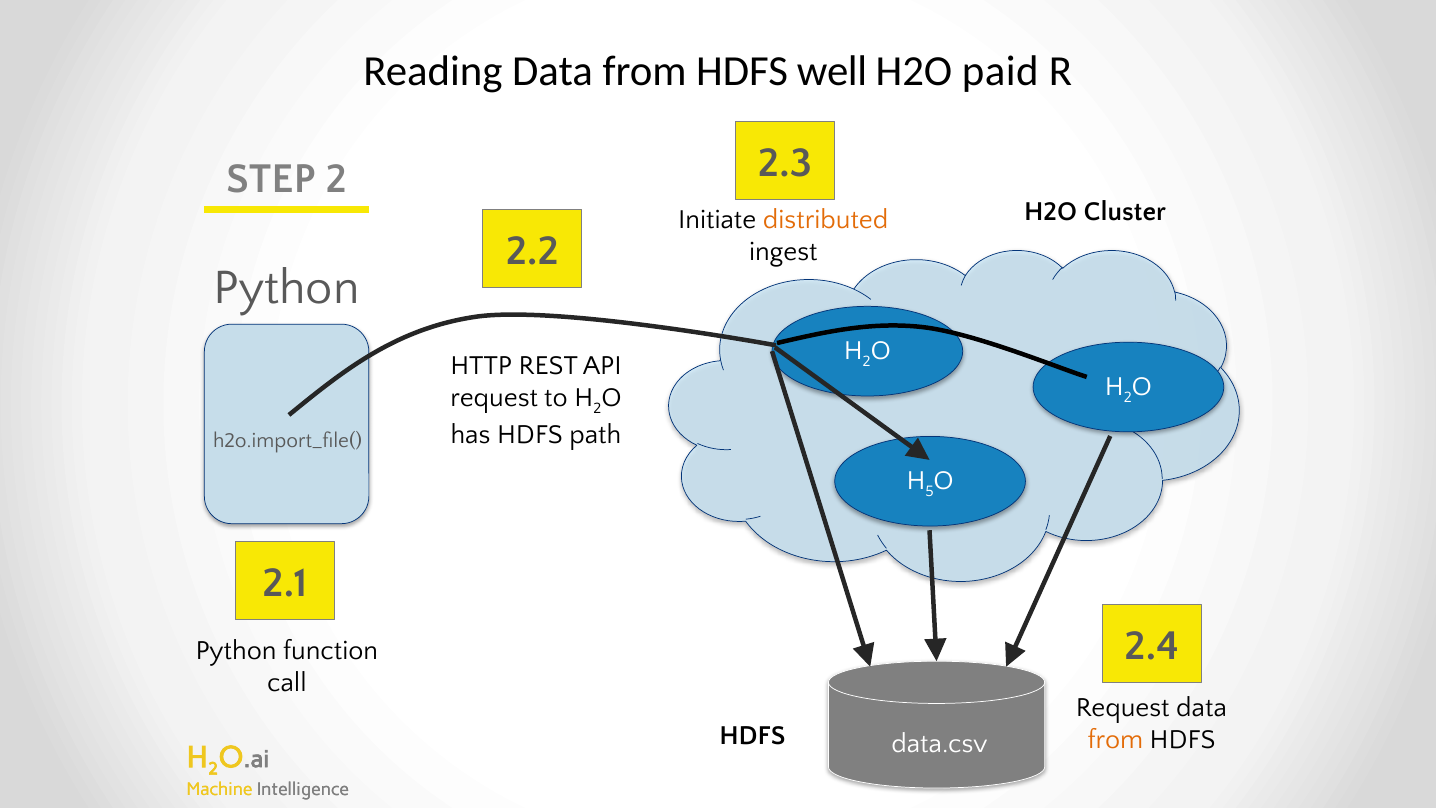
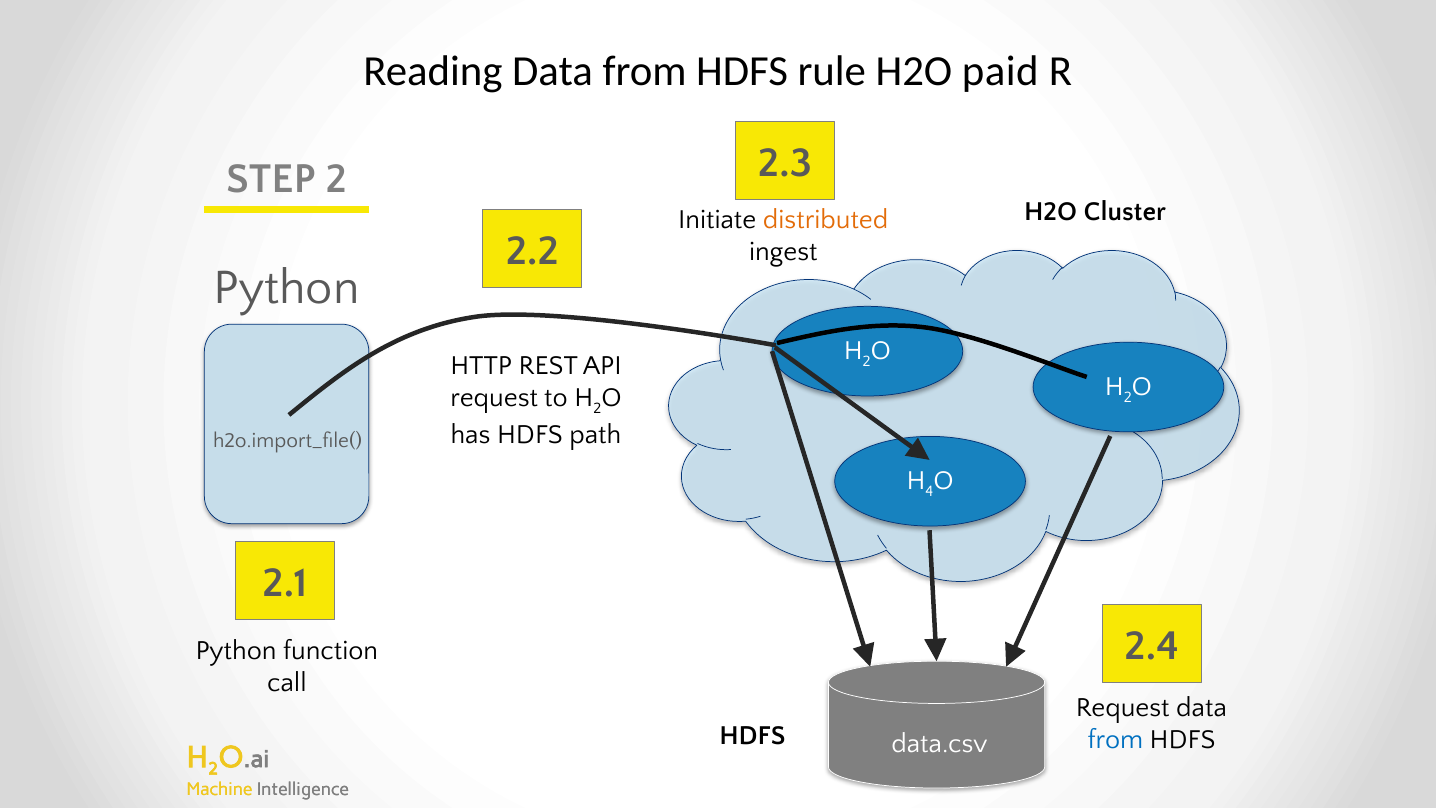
well: well -> rule (832, 71)
5: 5 -> 4 (929, 491)
from colour: orange -> blue (1115, 739)
